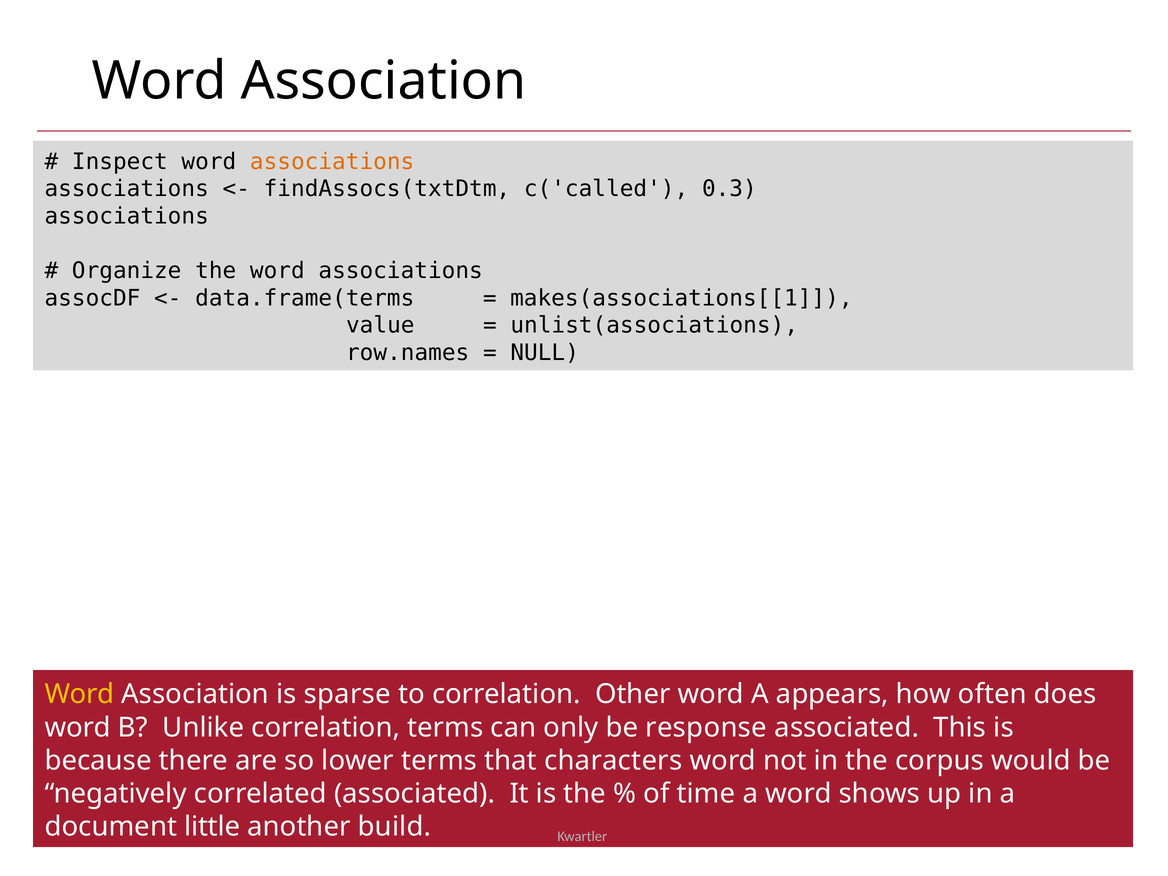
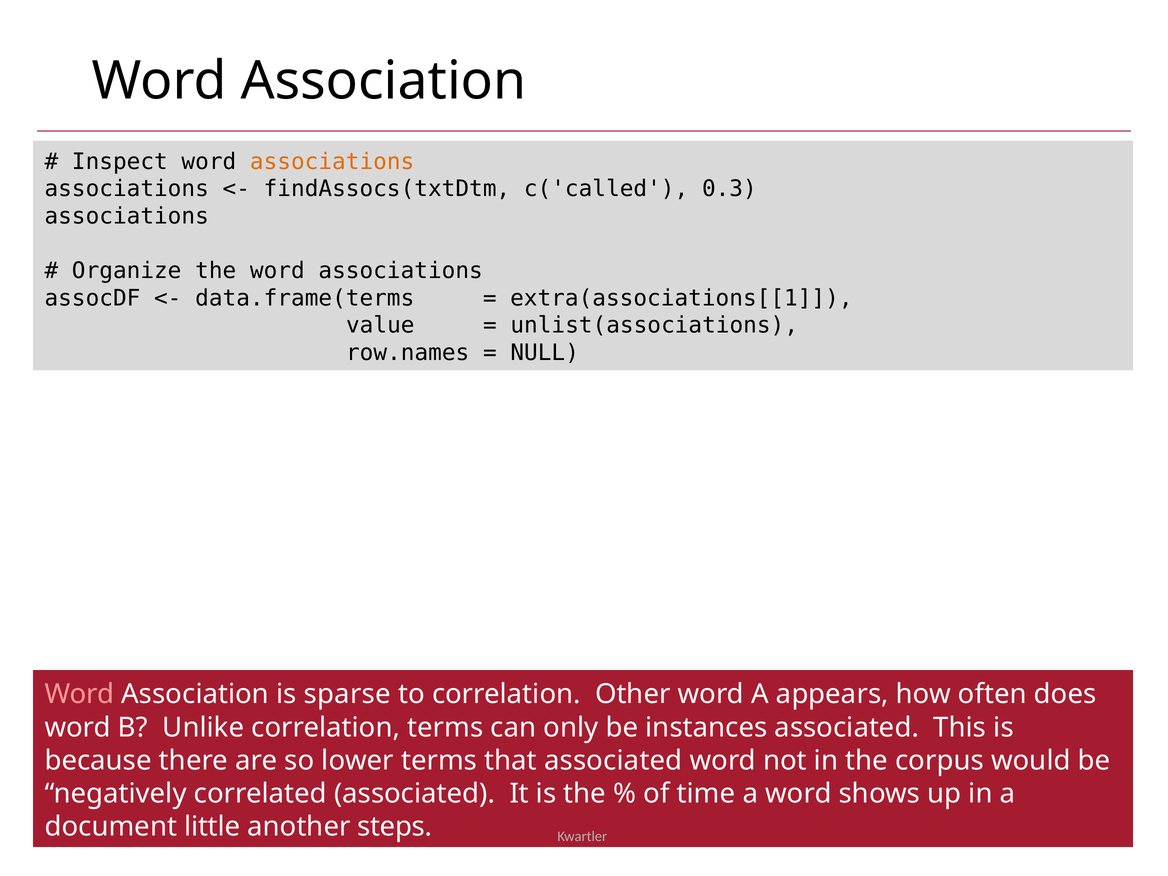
makes(associations[[1: makes(associations[[1 -> extra(associations[[1 (681, 298)
Word colour: yellow -> pink (80, 694)
response: response -> instances (706, 727)
that characters: characters -> associated (613, 761)
build: build -> steps (395, 827)
